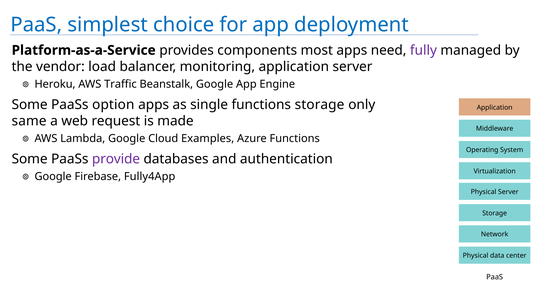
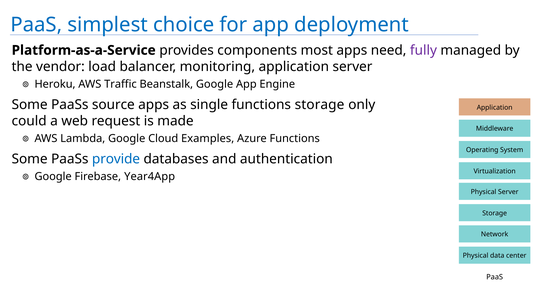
option: option -> source (113, 104)
same: same -> could (29, 121)
provide colour: purple -> blue (116, 159)
Fully4App: Fully4App -> Year4App (150, 176)
